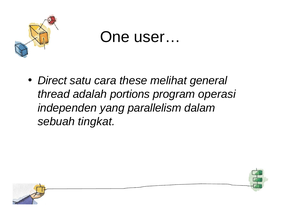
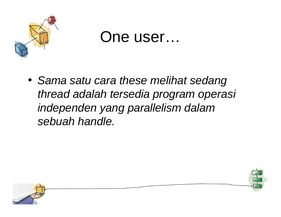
Direct: Direct -> Sama (52, 81)
general: general -> sedang (208, 81)
portions: portions -> tersedia (130, 94)
tingkat: tingkat -> handle (97, 122)
